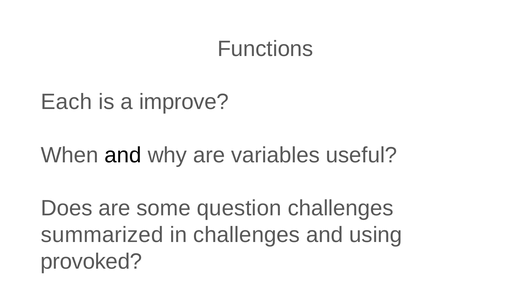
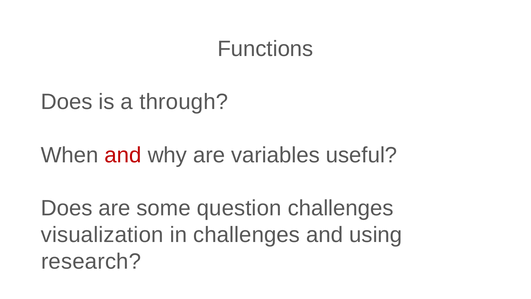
Each: Each -> Does (67, 102)
improve: improve -> through (184, 102)
and colour: black -> red (123, 155)
summarized: summarized -> visualization (102, 235)
provoked: provoked -> research (91, 261)
